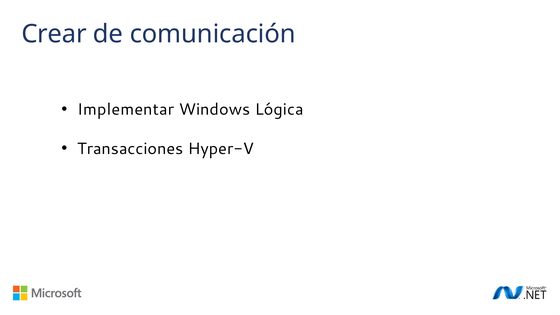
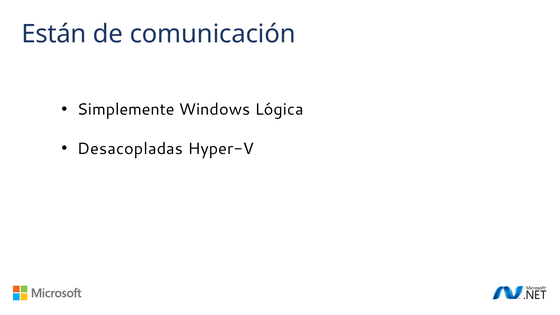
Crear: Crear -> Están (54, 34)
Implementar: Implementar -> Simplemente (126, 110)
Transacciones: Transacciones -> Desacopladas (130, 149)
